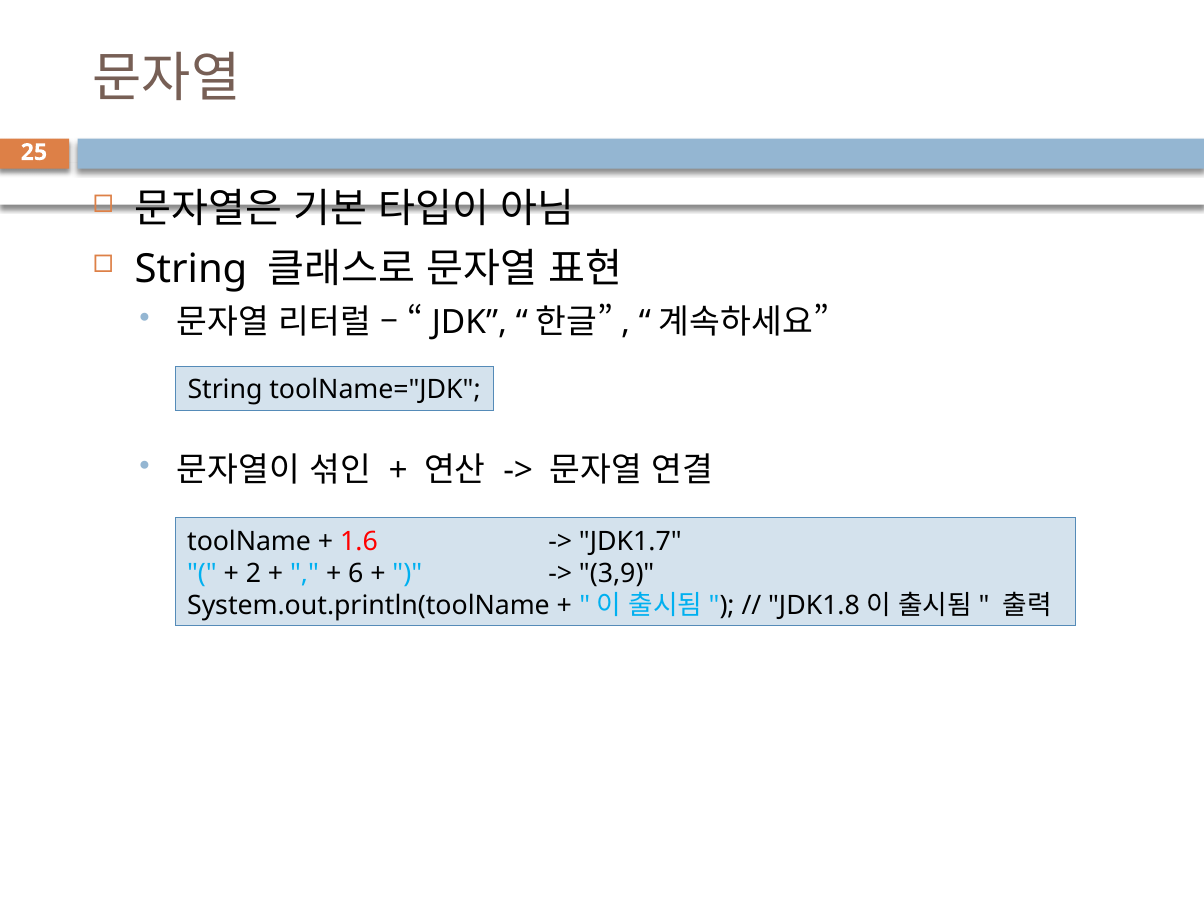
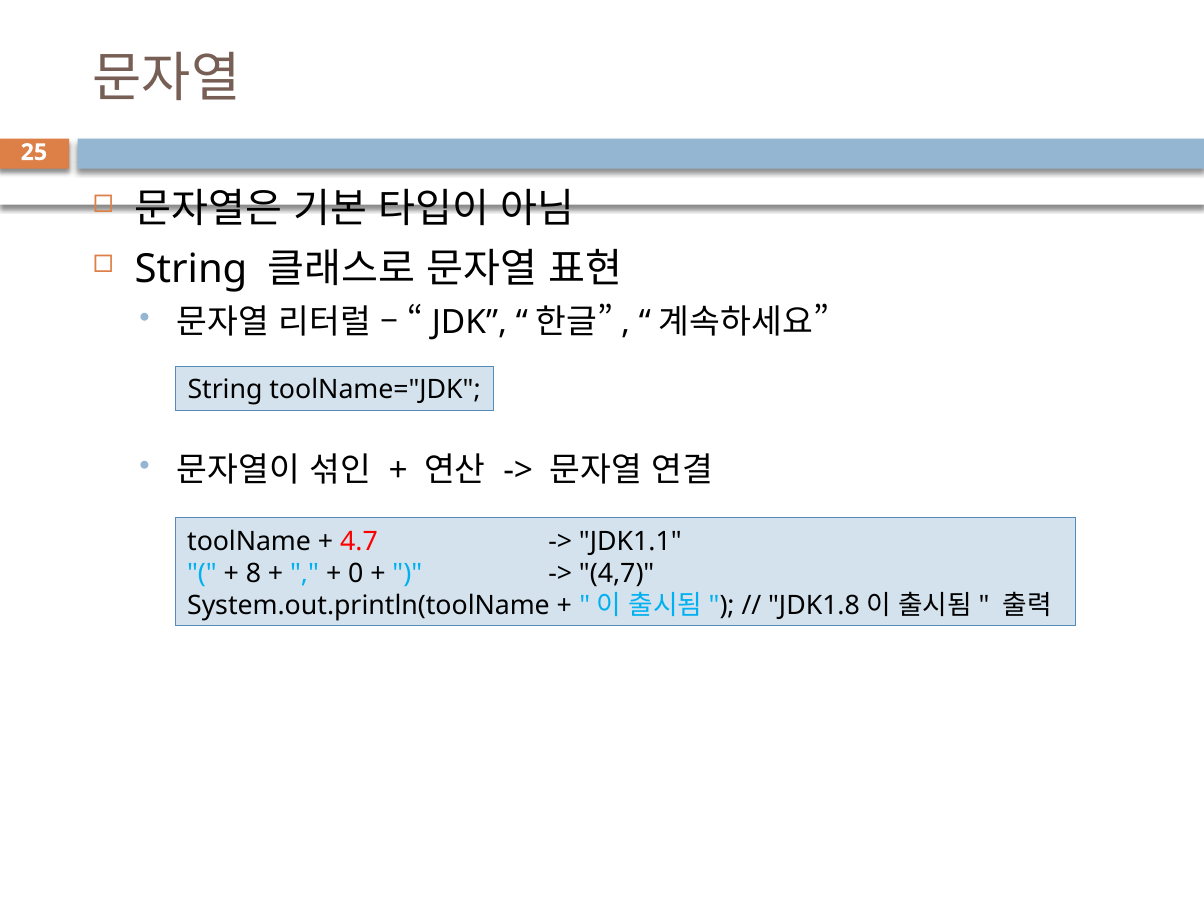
1.6: 1.6 -> 4.7 (359, 542)
JDK1.7: JDK1.7 -> JDK1.1 (630, 542)
2: 2 -> 8 (254, 574)
6: 6 -> 0 (356, 574)
3,9: 3,9 -> 4,7 (617, 574)
